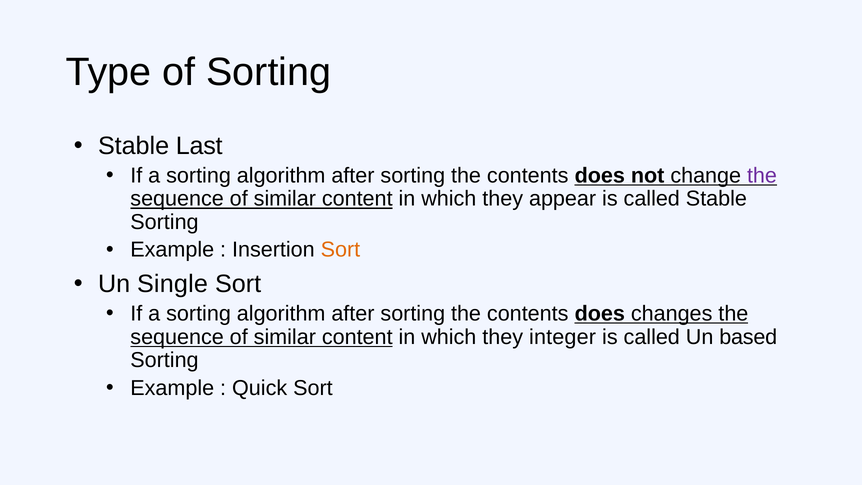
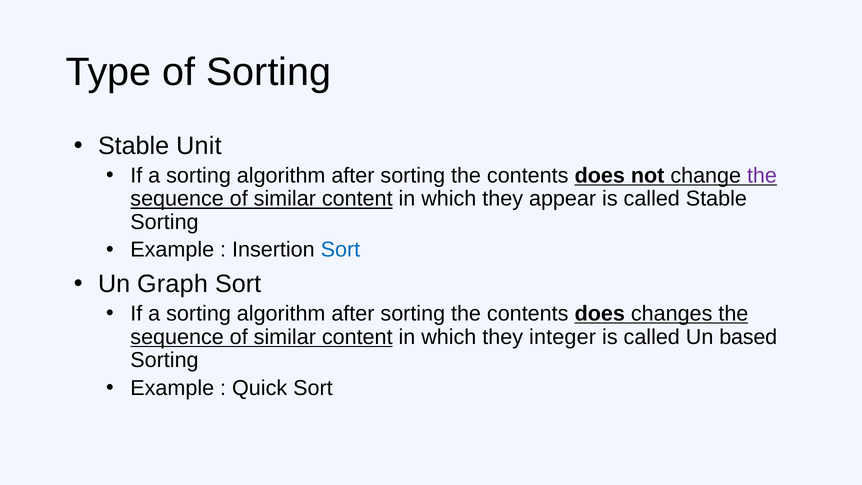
Last: Last -> Unit (199, 146)
Sort colour: orange -> blue (340, 250)
Single: Single -> Graph (172, 284)
